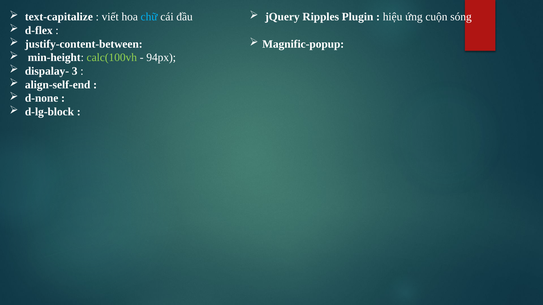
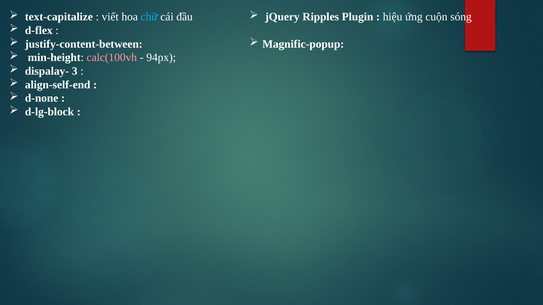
calc(100vh colour: light green -> pink (112, 58)
